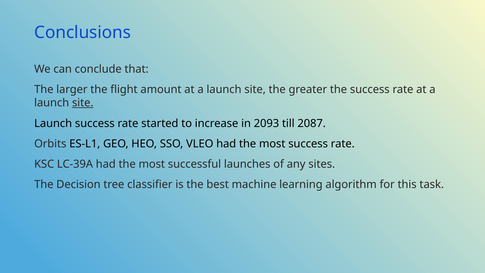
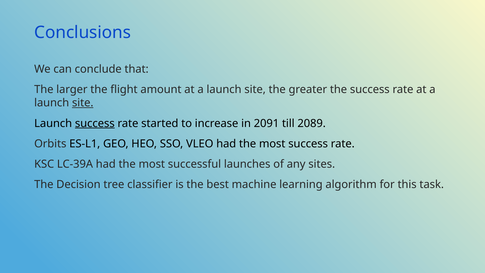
success underline: none -> present (95, 123)
2093: 2093 -> 2091 (266, 123)
2087: 2087 -> 2089 (312, 123)
